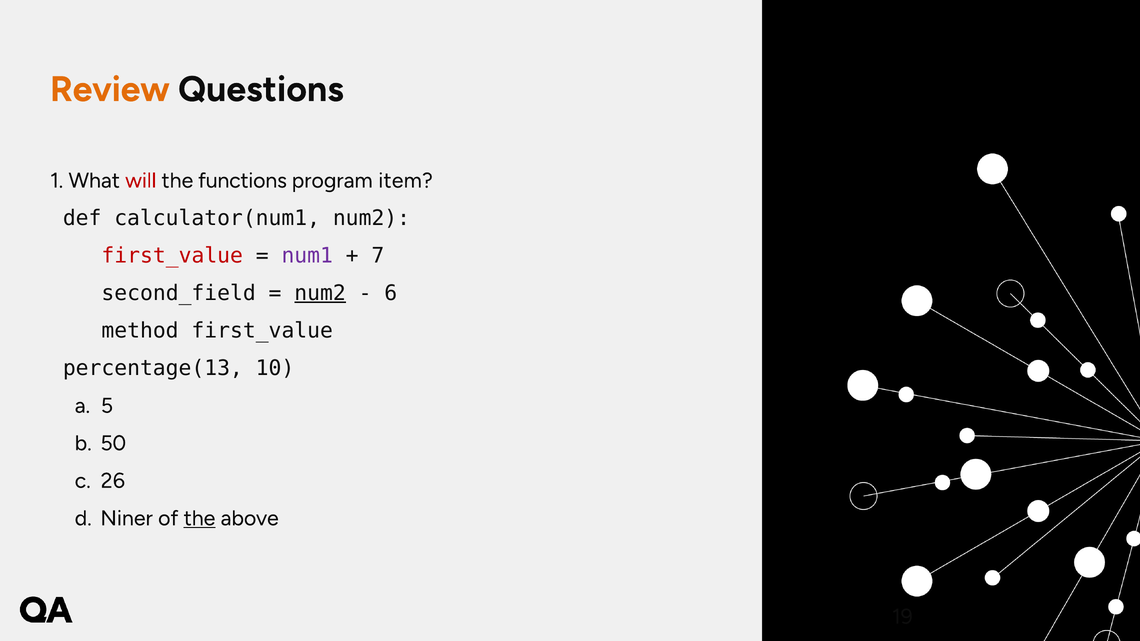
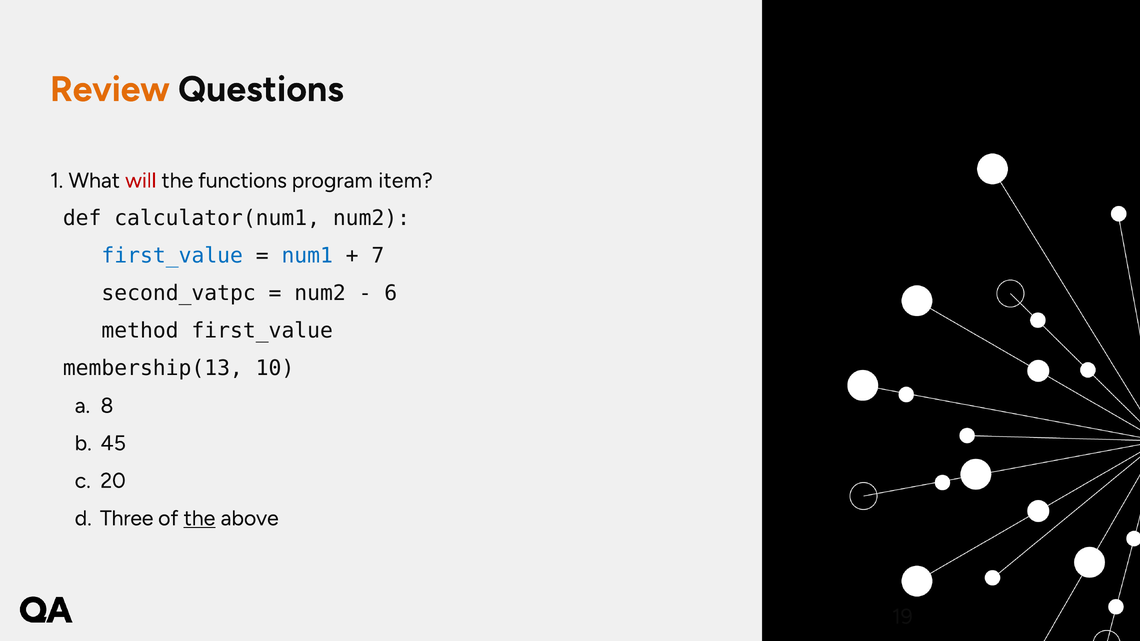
first_value colour: red -> blue (172, 256)
num1 colour: purple -> blue (307, 256)
second_field: second_field -> second_vatpc (179, 293)
num2 underline: present -> none (320, 293)
percentage(13: percentage(13 -> membership(13 (153, 368)
5: 5 -> 8 (107, 406)
50: 50 -> 45 (113, 443)
26: 26 -> 20 (113, 481)
Niner: Niner -> Three (127, 518)
